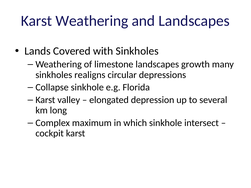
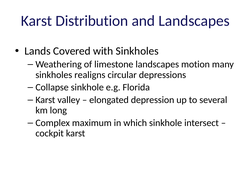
Karst Weathering: Weathering -> Distribution (92, 21)
growth: growth -> motion (195, 64)
